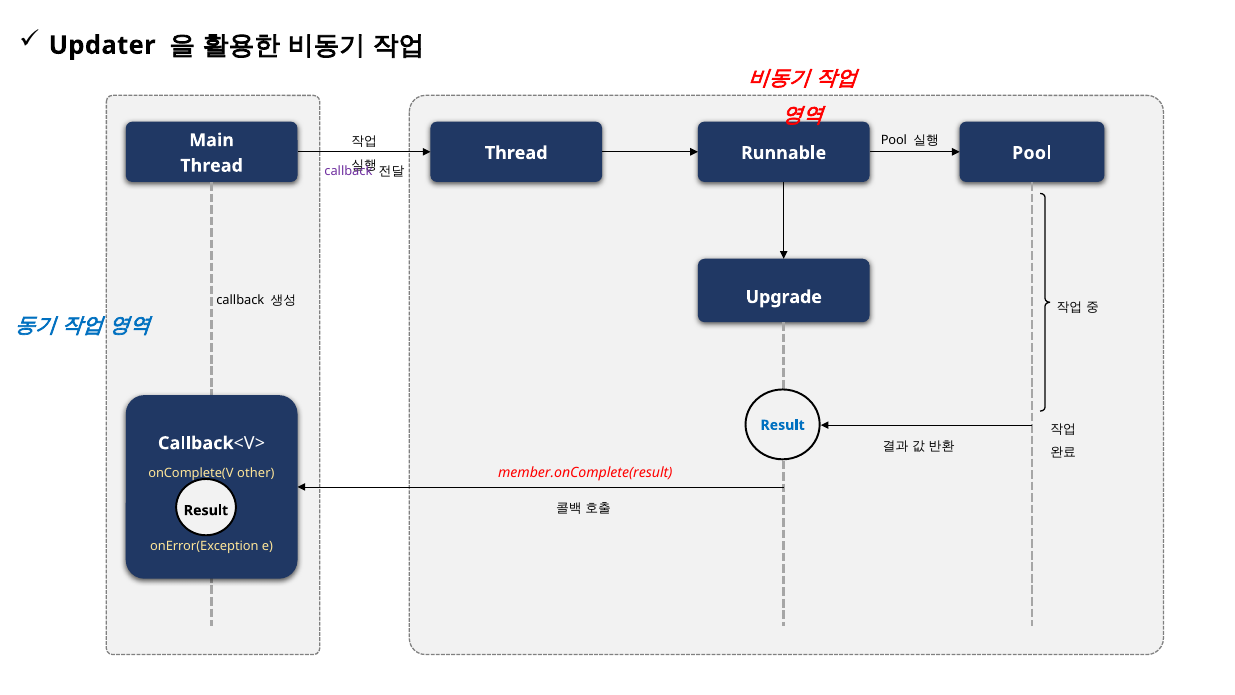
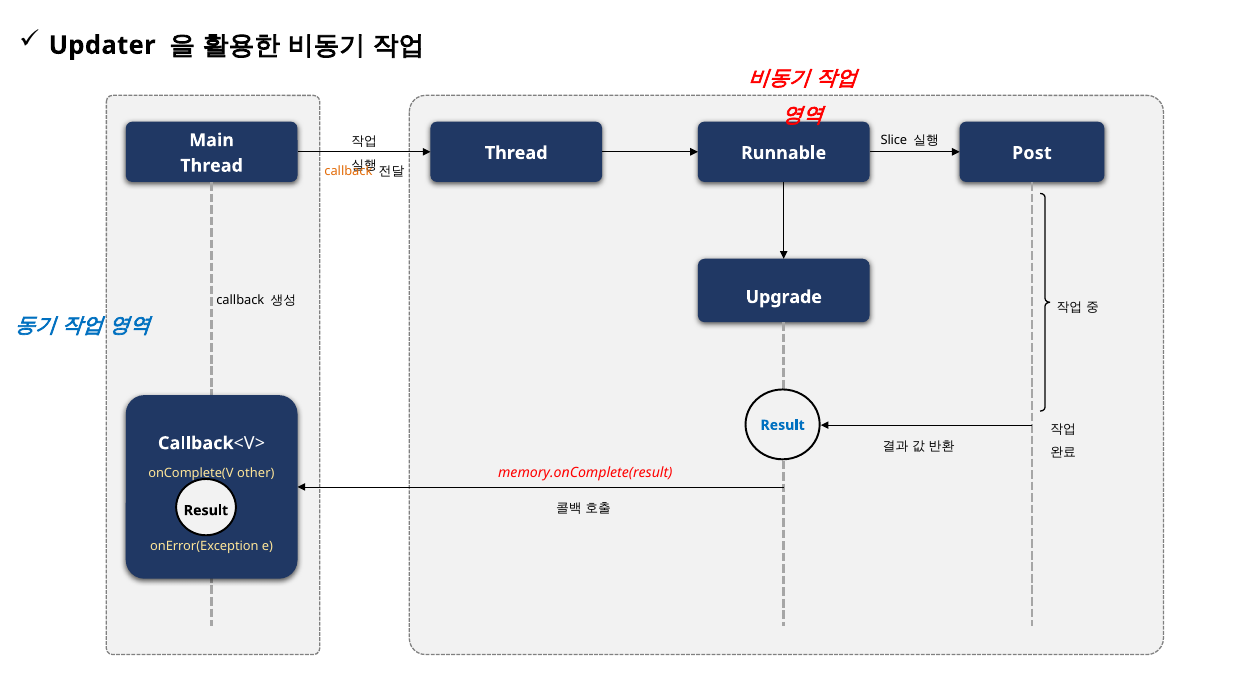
Pool: Pool -> Slice (894, 140)
Thread Pool: Pool -> Post (1032, 153)
callback colour: purple -> orange (348, 171)
member.onComplete(result: member.onComplete(result -> memory.onComplete(result (585, 473)
